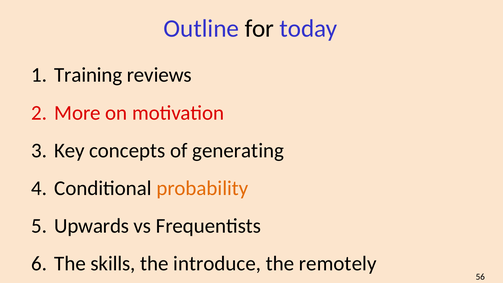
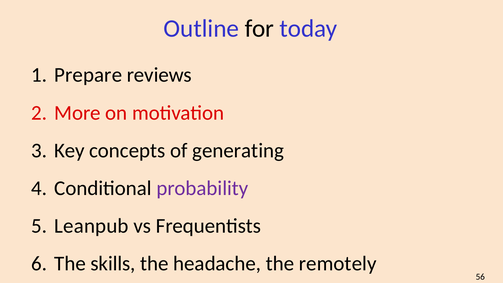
Training: Training -> Prepare (88, 75)
probability colour: orange -> purple (202, 188)
Upwards: Upwards -> Leanpub (91, 226)
introduce: introduce -> headache (217, 264)
